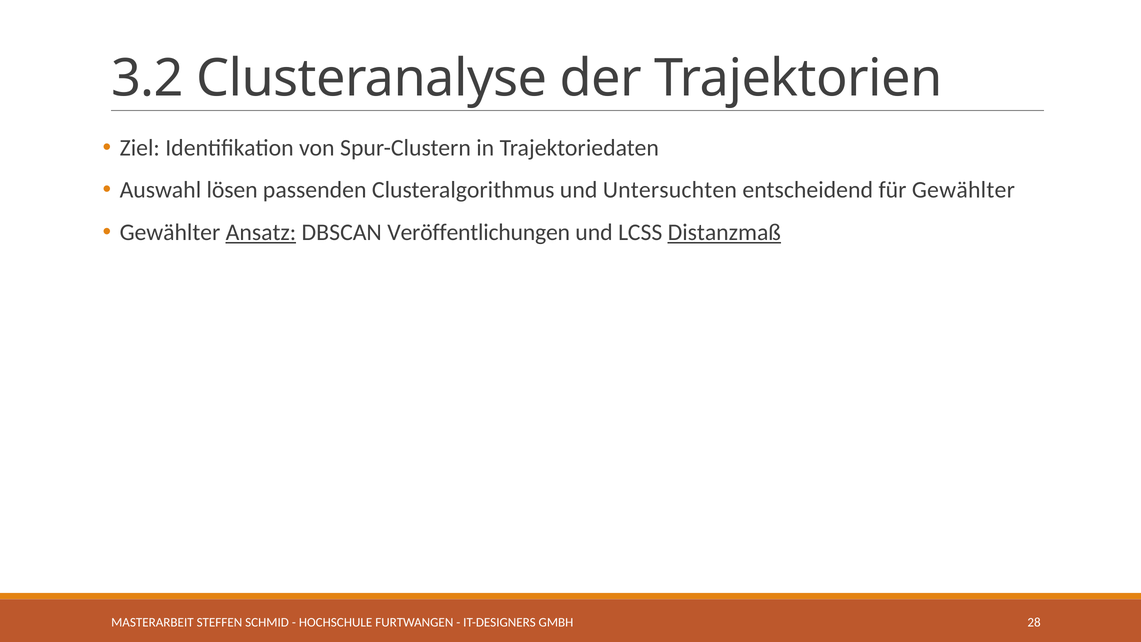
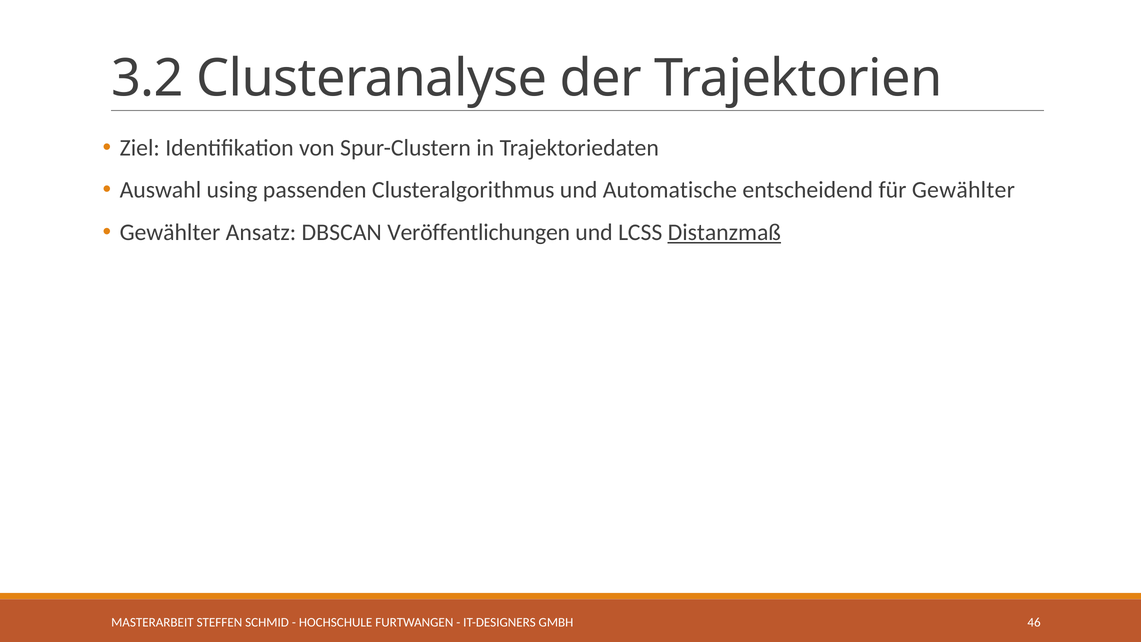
lösen: lösen -> using (232, 190)
Untersuchten: Untersuchten -> Automatische (670, 190)
Ansatz underline: present -> none (261, 232)
28: 28 -> 46 (1034, 622)
